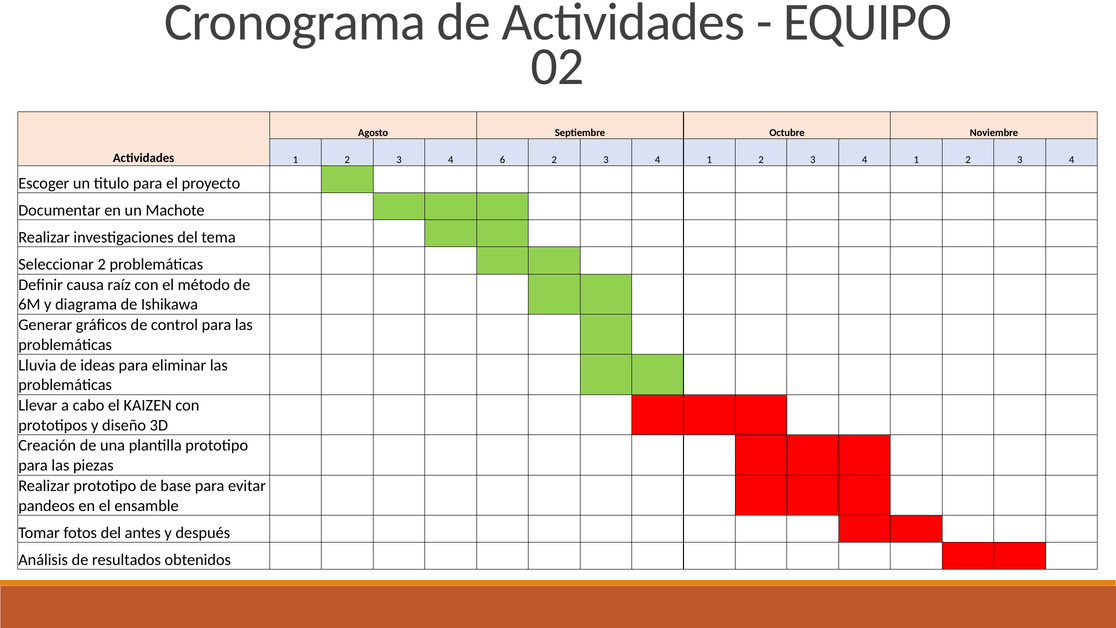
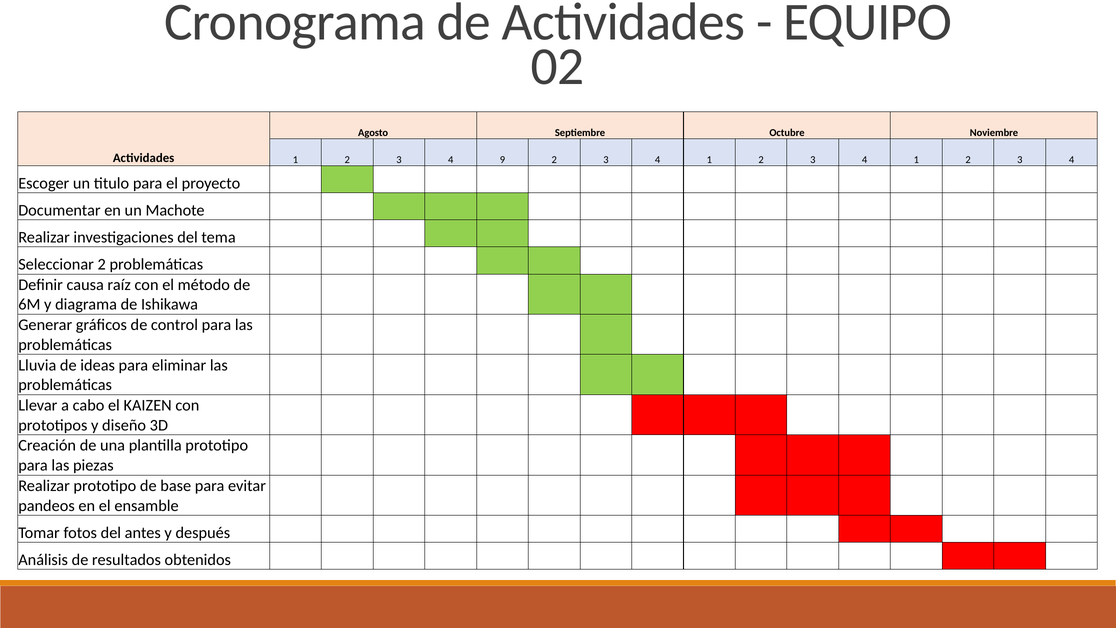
6: 6 -> 9 (502, 160)
